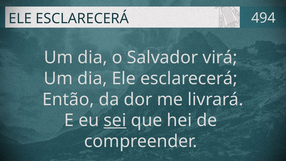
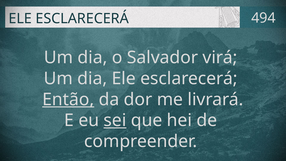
Então underline: none -> present (68, 99)
